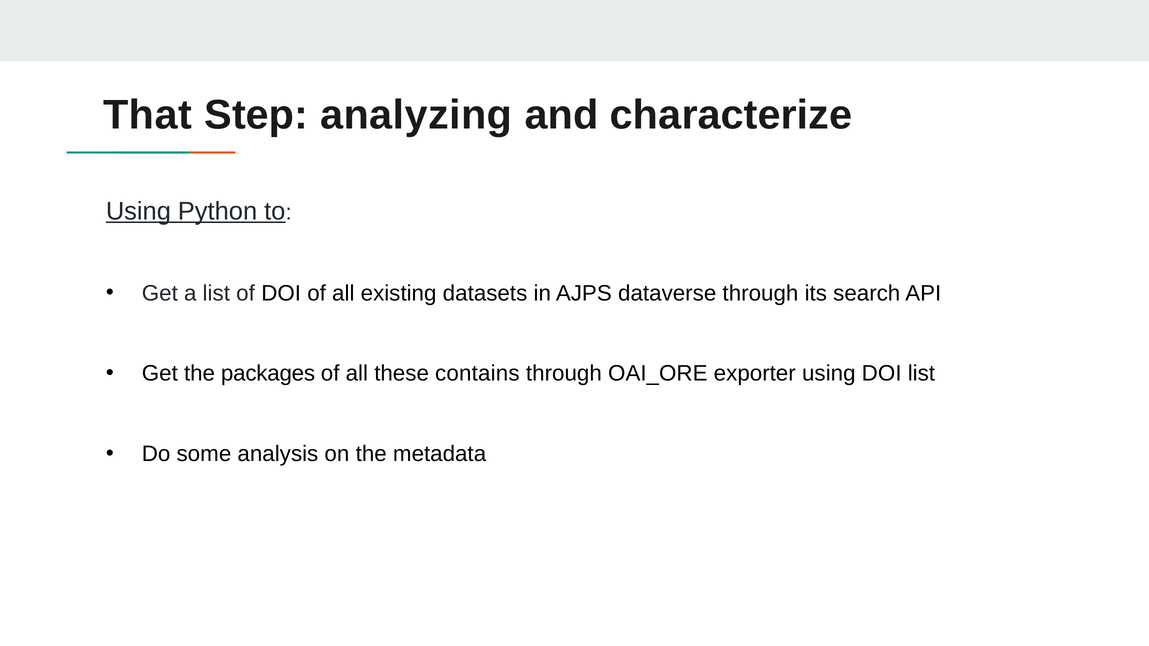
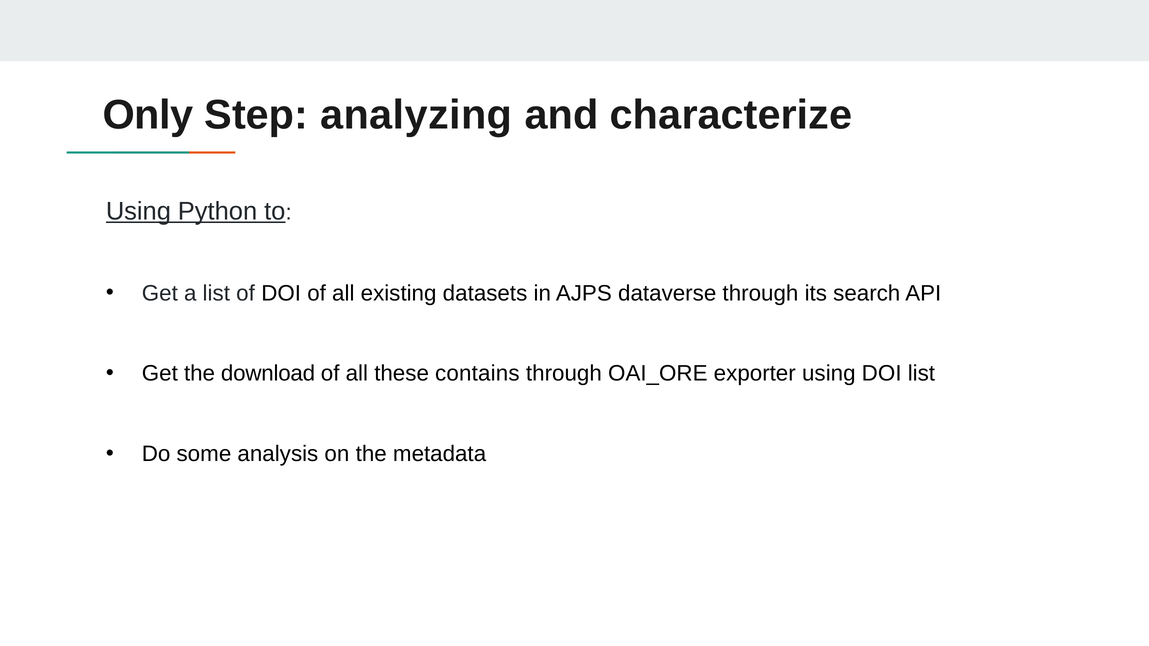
That: That -> Only (148, 115)
packages: packages -> download (268, 374)
